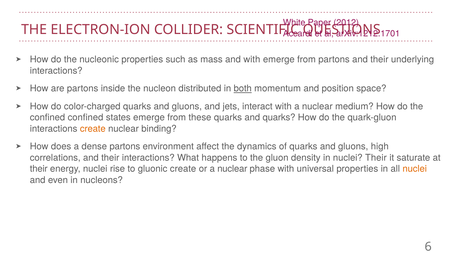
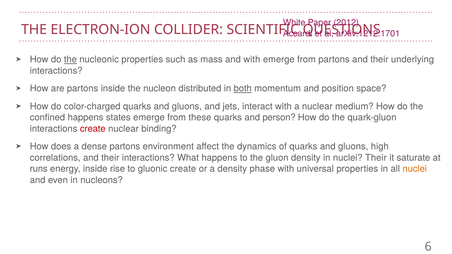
the underline: none -> present (70, 60)
confined confined: confined -> happens (86, 118)
and quarks: quarks -> person (279, 118)
create colour: orange -> red (93, 129)
their: their -> runs (39, 169)
energy nuclei: nuclei -> inside (95, 169)
or a nuclear: nuclear -> density (232, 169)
